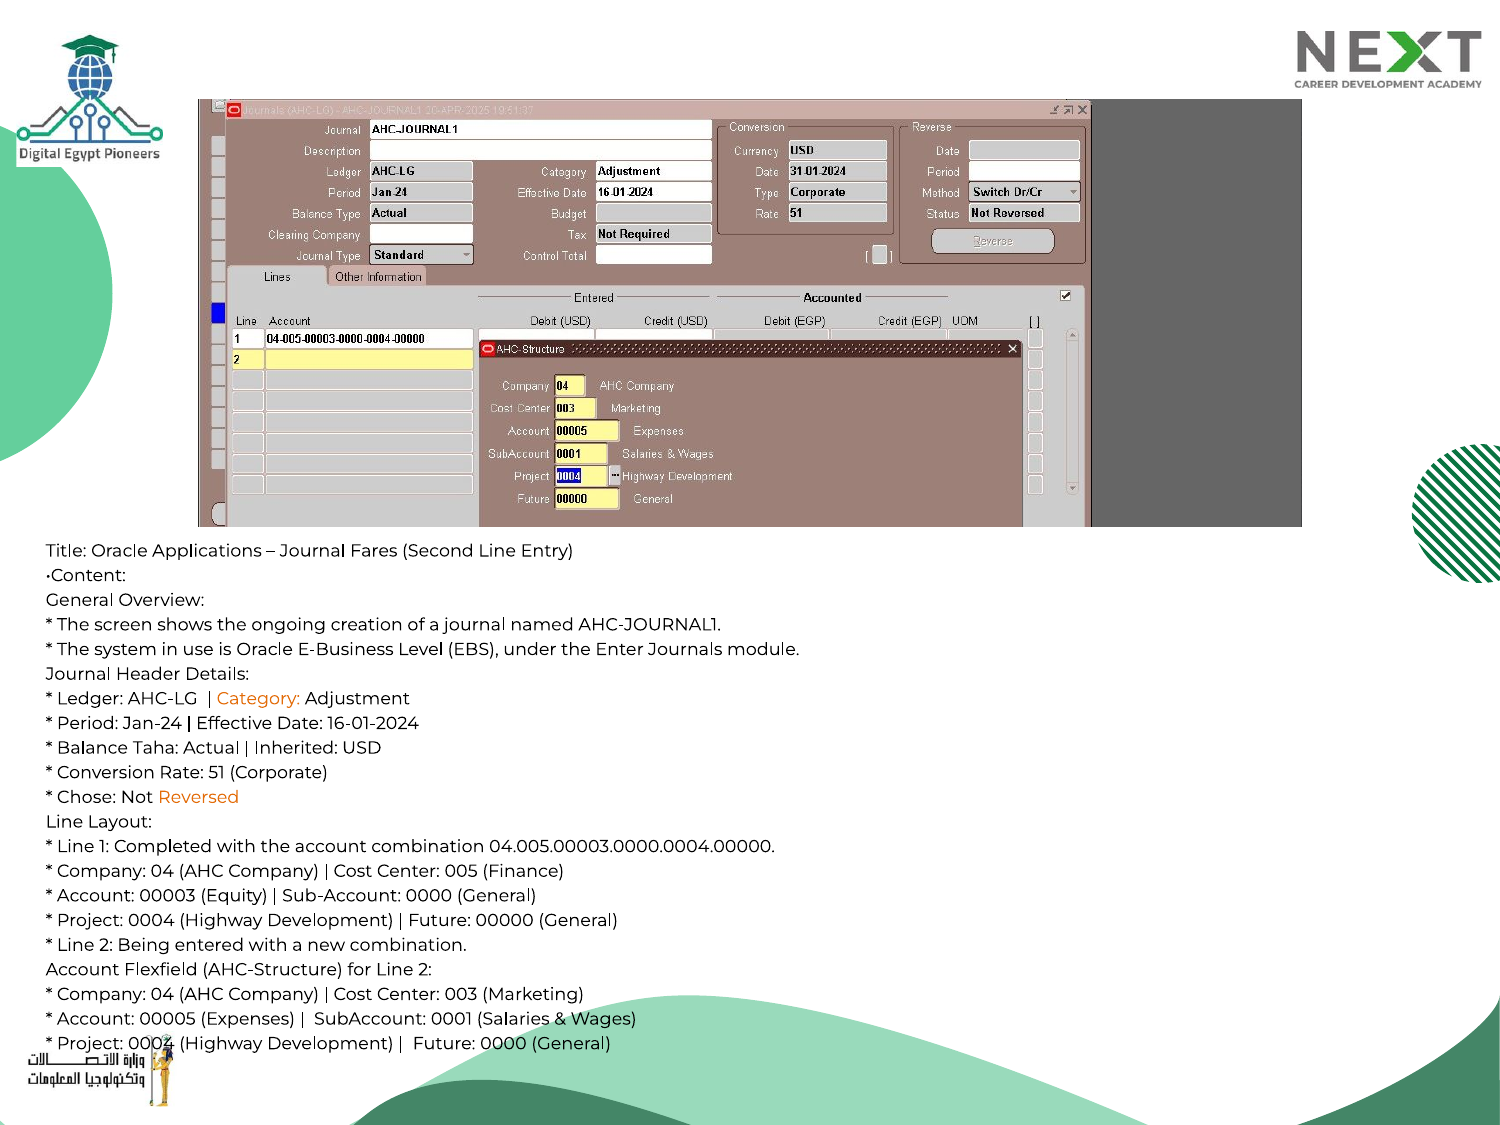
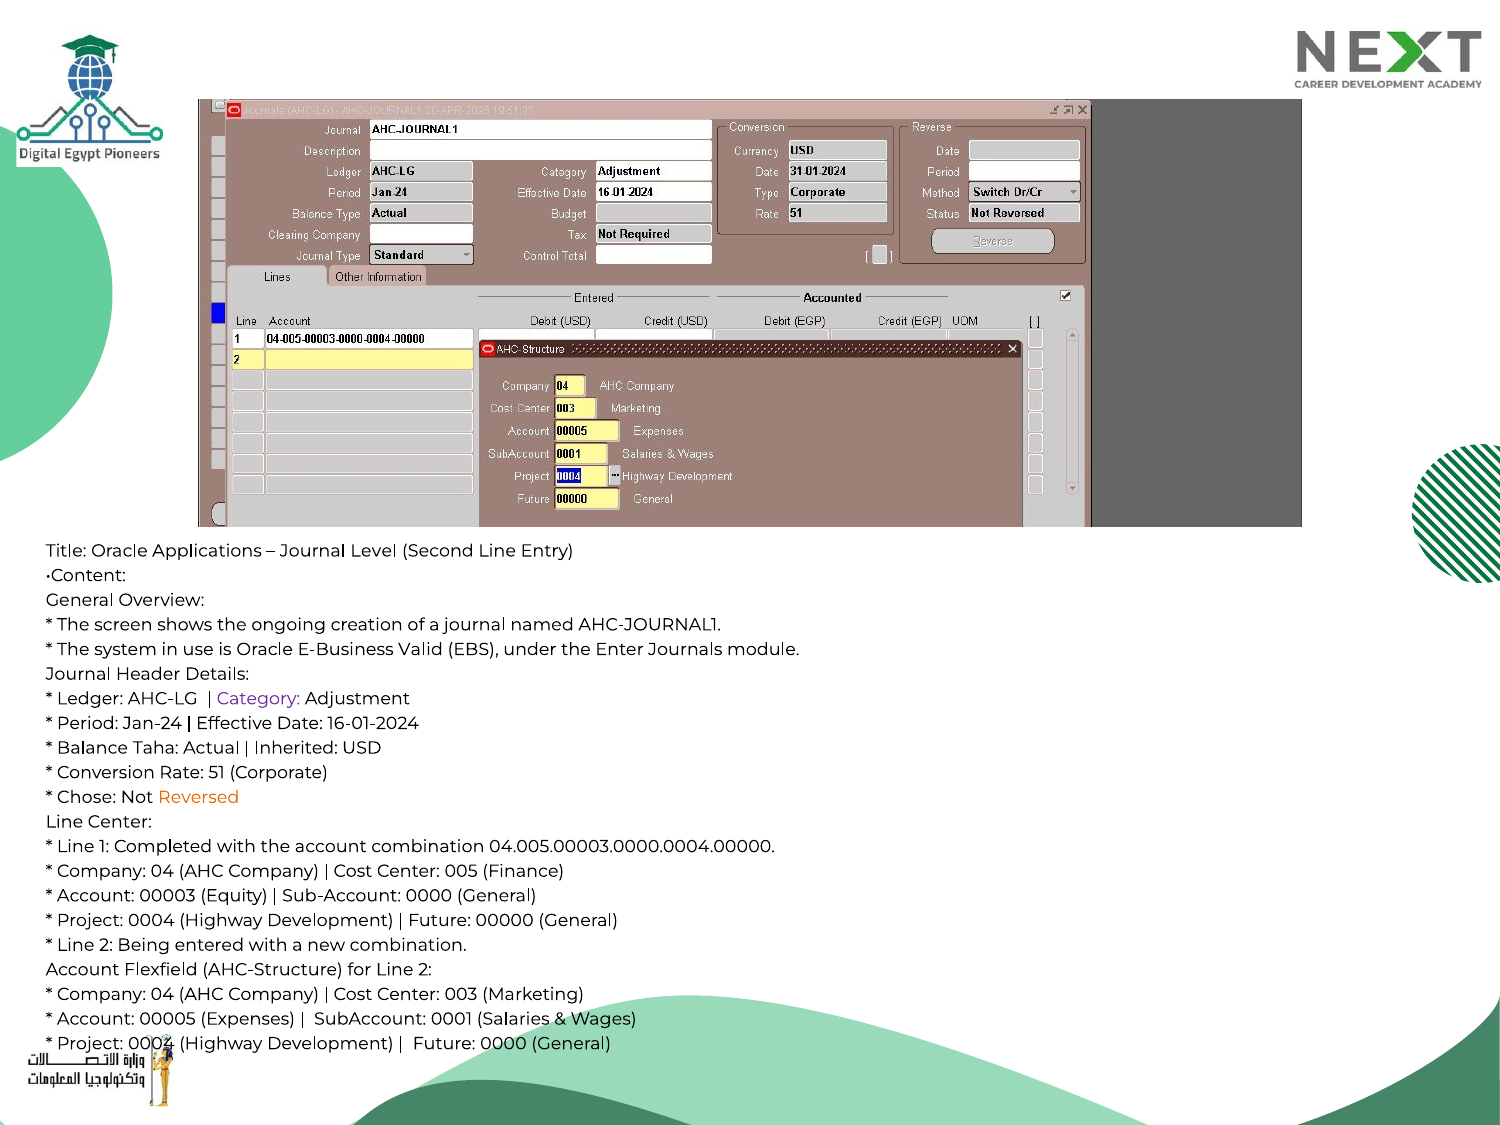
Fares: Fares -> Level (374, 551)
Level: Level -> Valid (421, 649)
Category colour: orange -> purple (258, 699)
Line Layout: Layout -> Center (120, 822)
